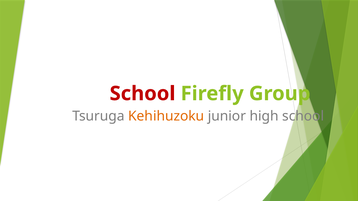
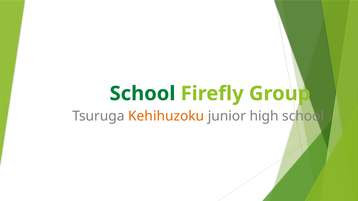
School colour: red -> green (142, 94)
